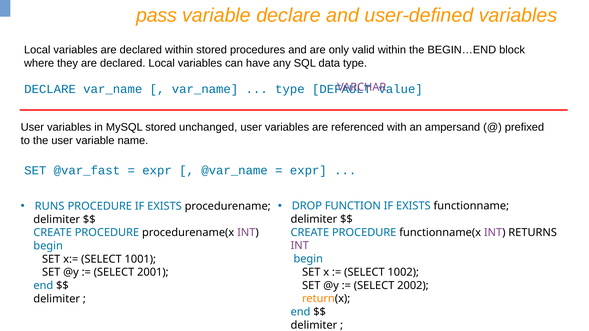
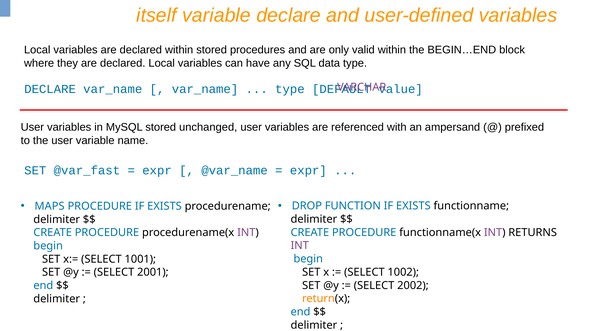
pass: pass -> itself (157, 15)
RUNS: RUNS -> MAPS (50, 206)
